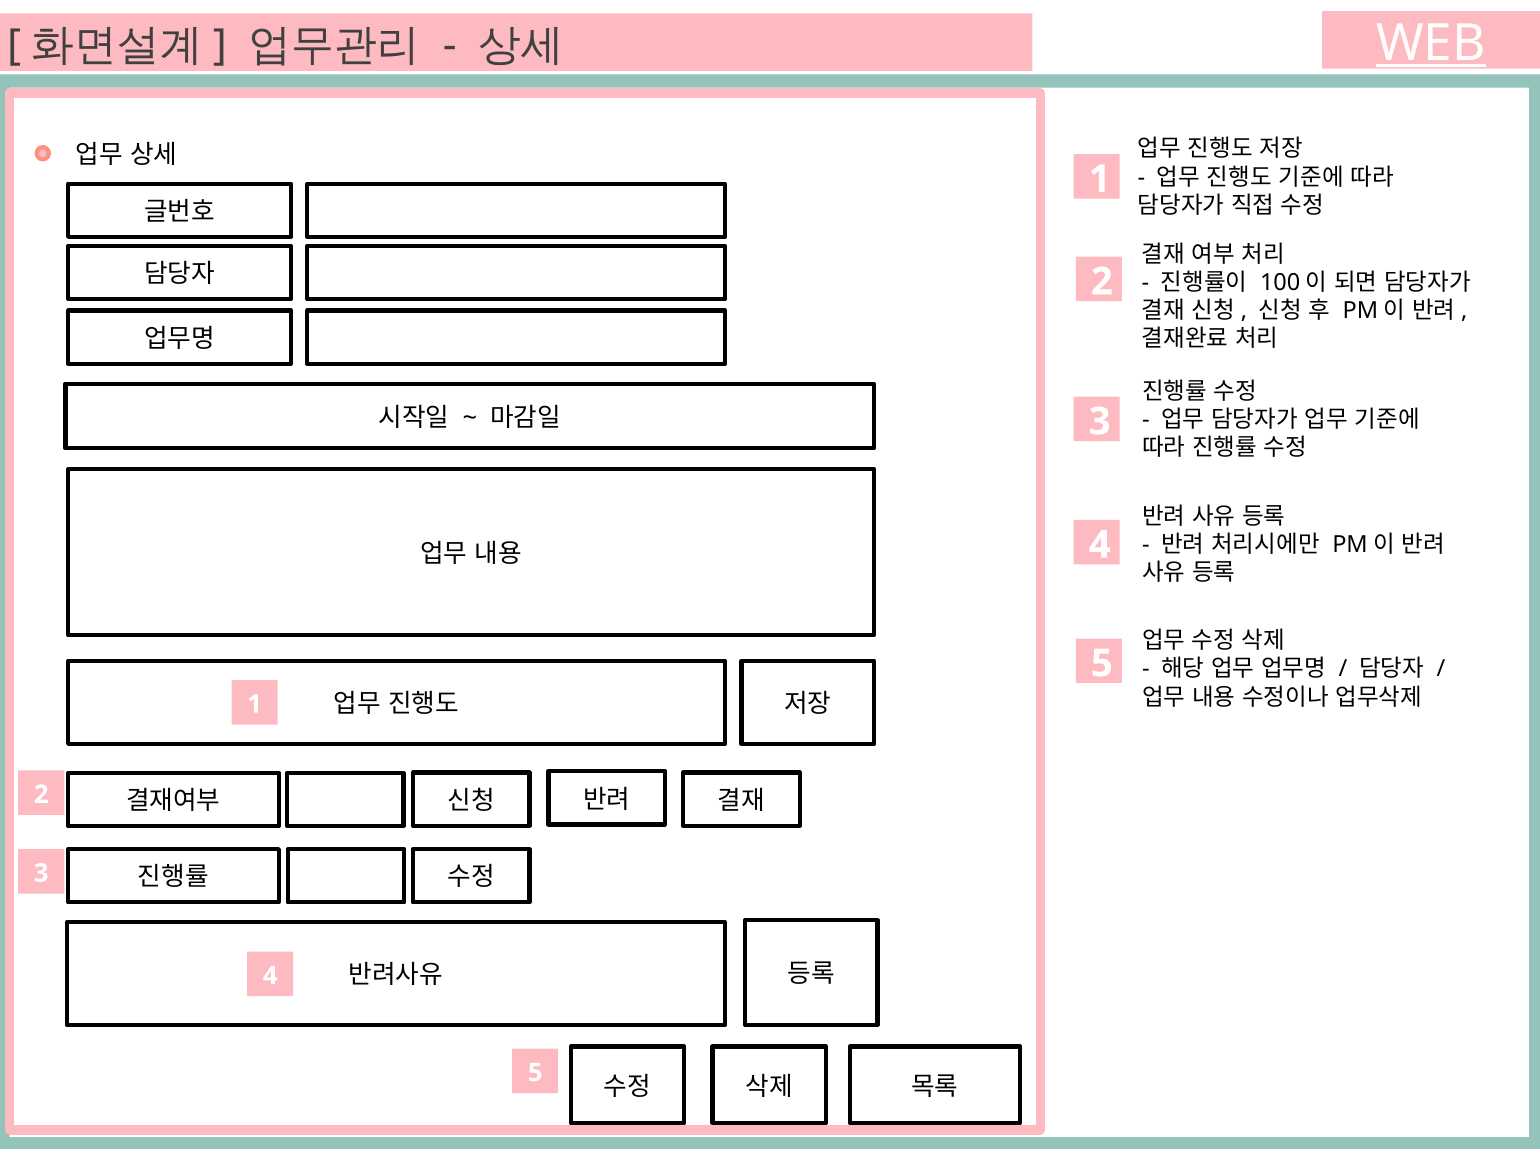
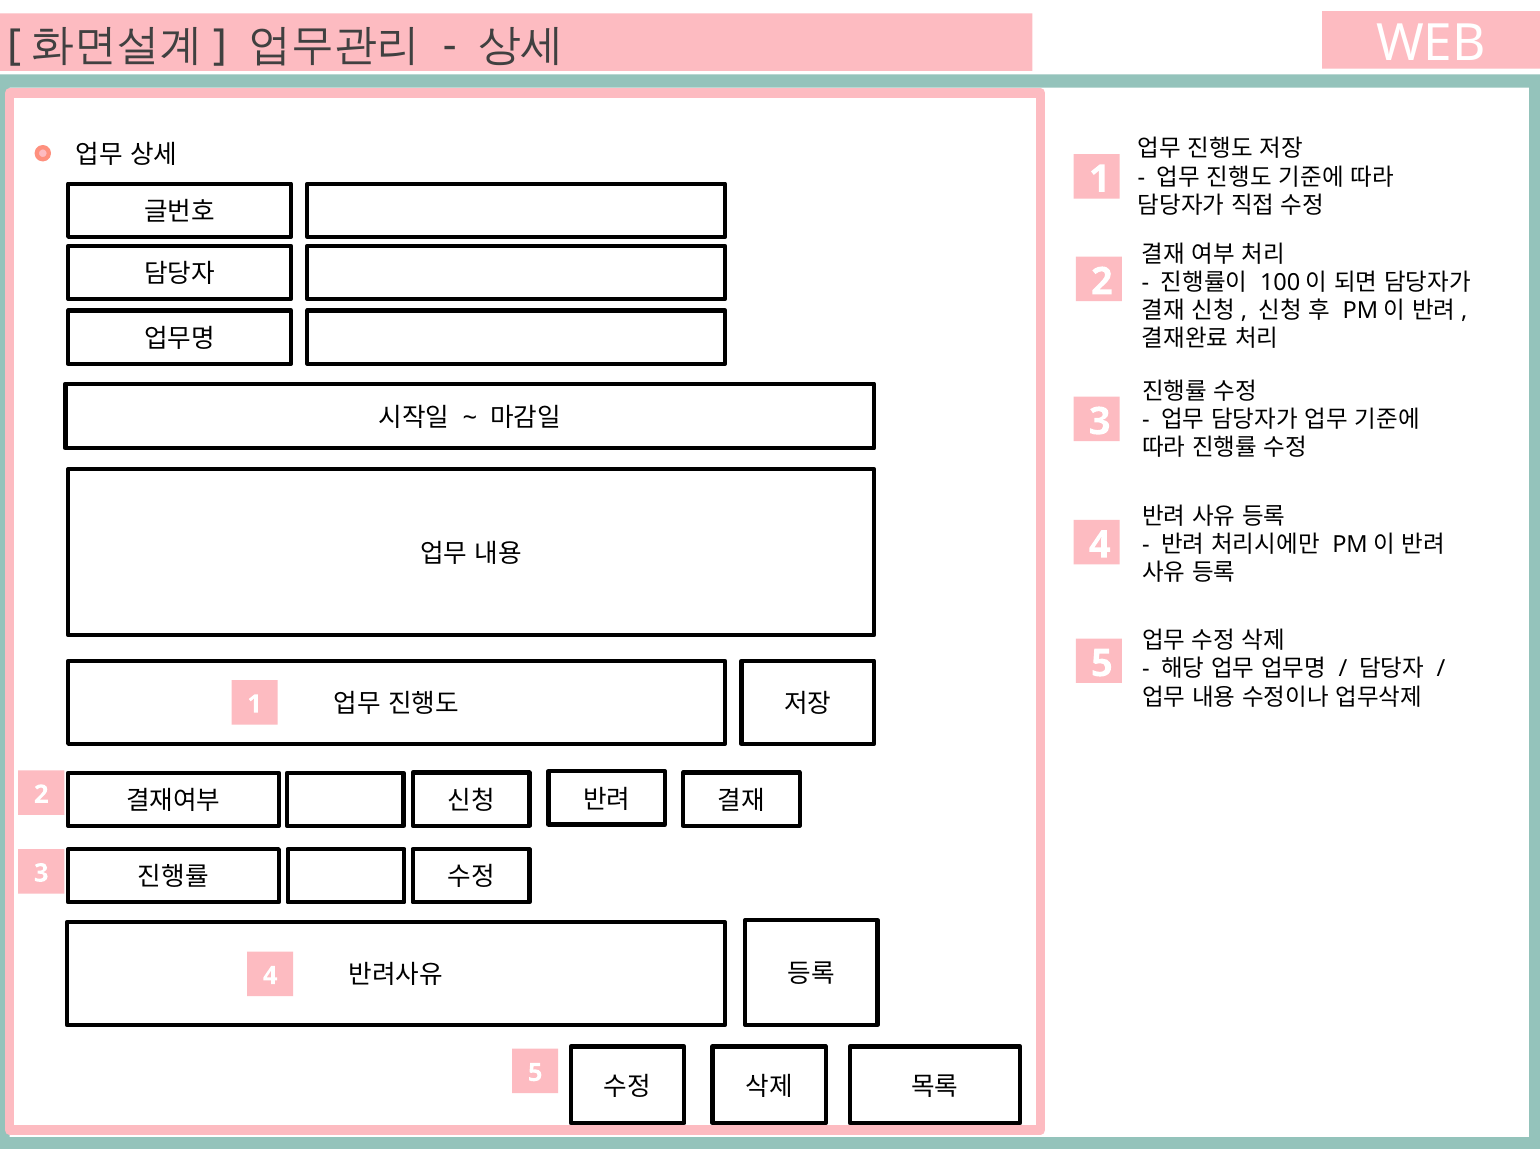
WEB underline: present -> none (1431, 43)
